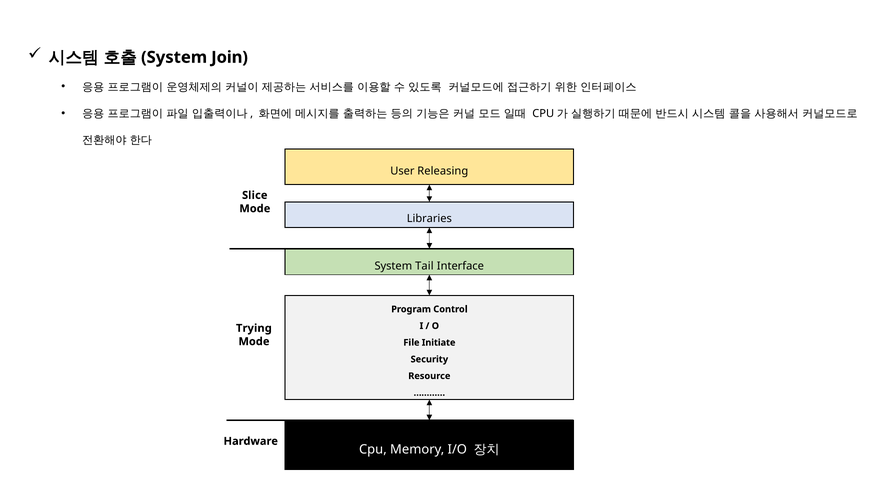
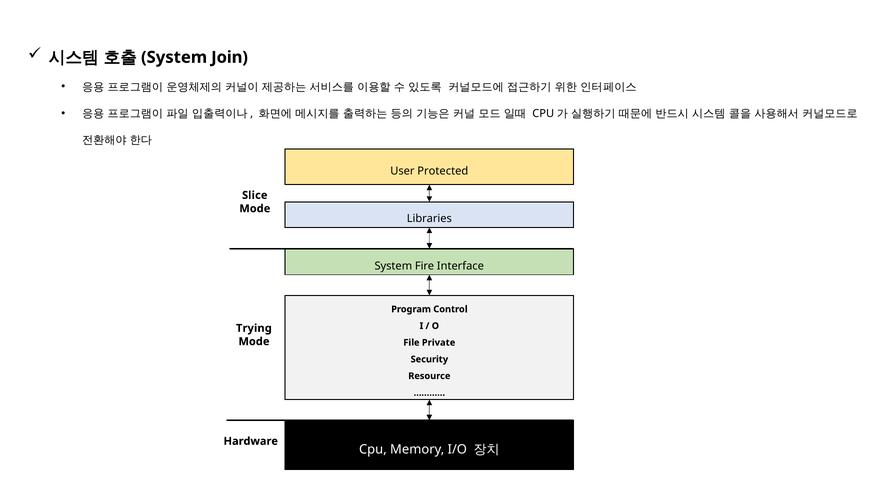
Releasing: Releasing -> Protected (443, 171)
Tail: Tail -> Fire (425, 266)
Initiate: Initiate -> Private (439, 343)
